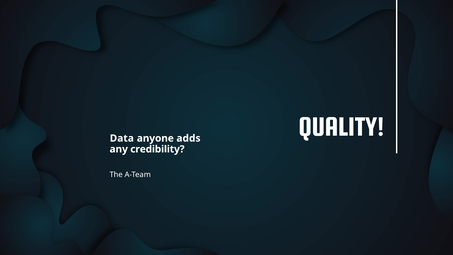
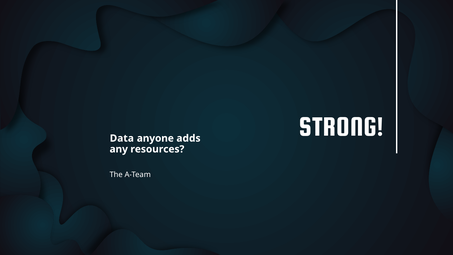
QUALITY: QUALITY -> STRONG (341, 126)
credibility: credibility -> resources (157, 149)
